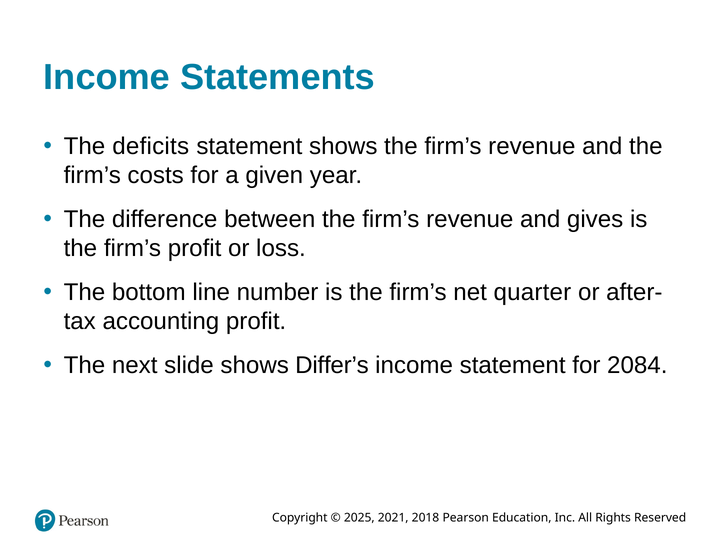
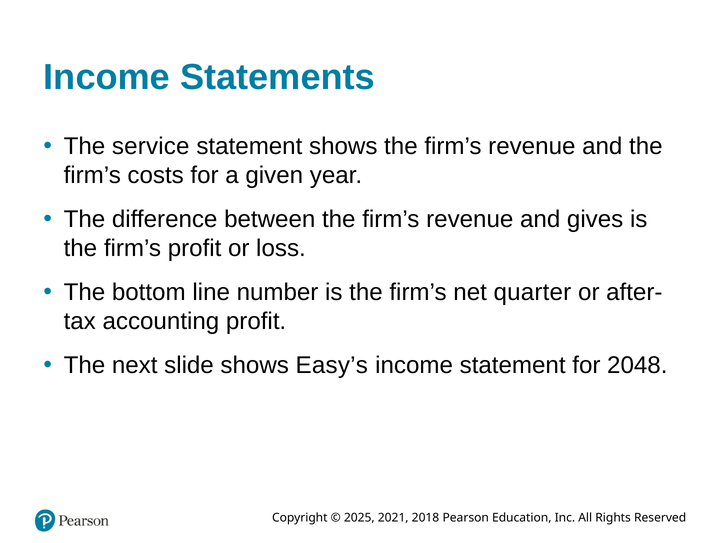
deficits: deficits -> service (151, 147)
Differ’s: Differ’s -> Easy’s (332, 366)
2084: 2084 -> 2048 (637, 366)
